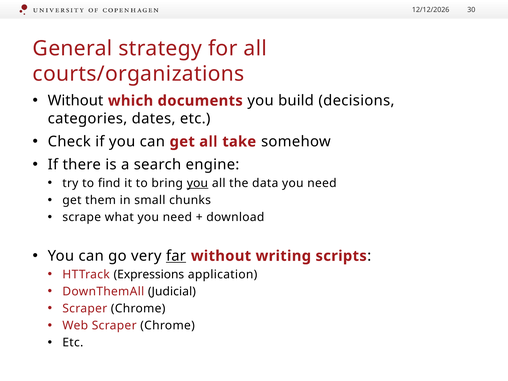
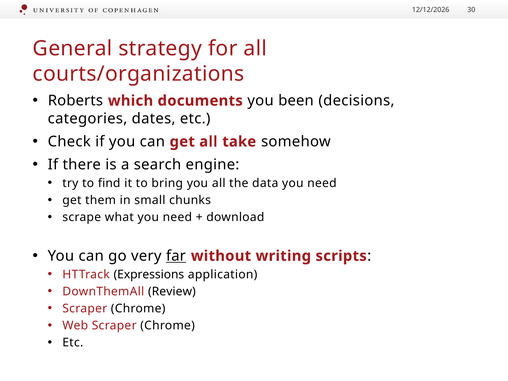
Without: Without -> Roberts (75, 101)
build: build -> been (296, 101)
you underline: present -> none (197, 183)
Judicial: Judicial -> Review (172, 292)
